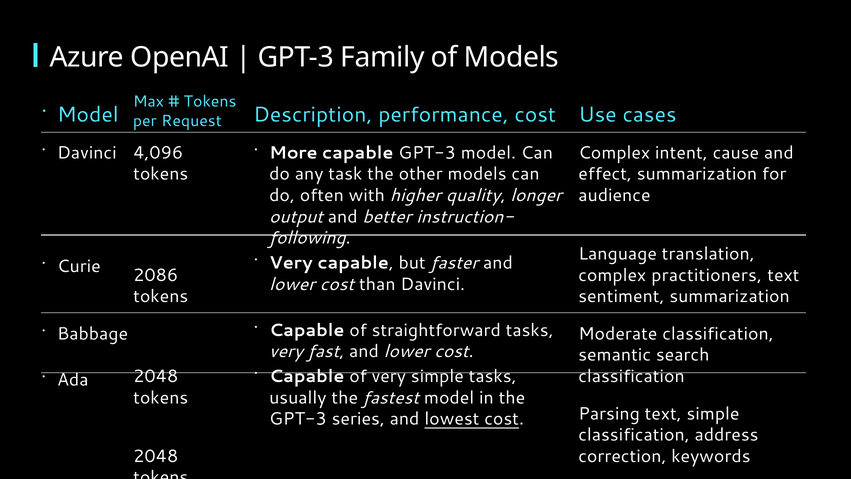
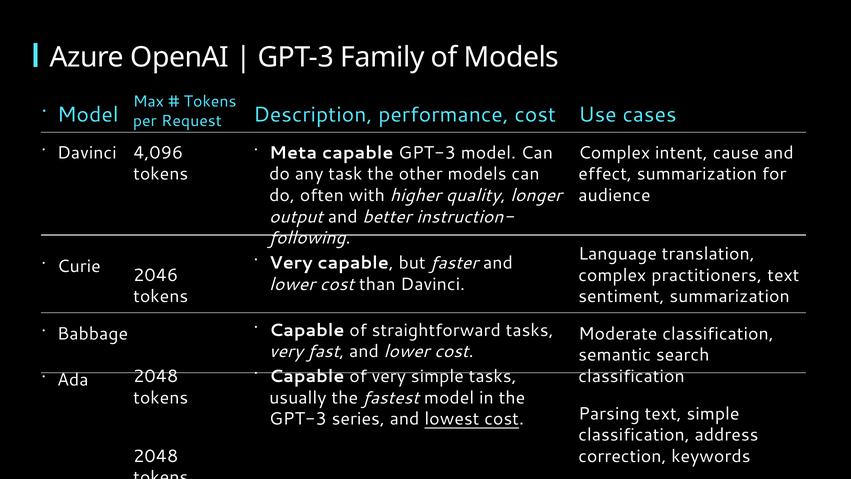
More: More -> Meta (293, 153)
2086: 2086 -> 2046 (156, 275)
